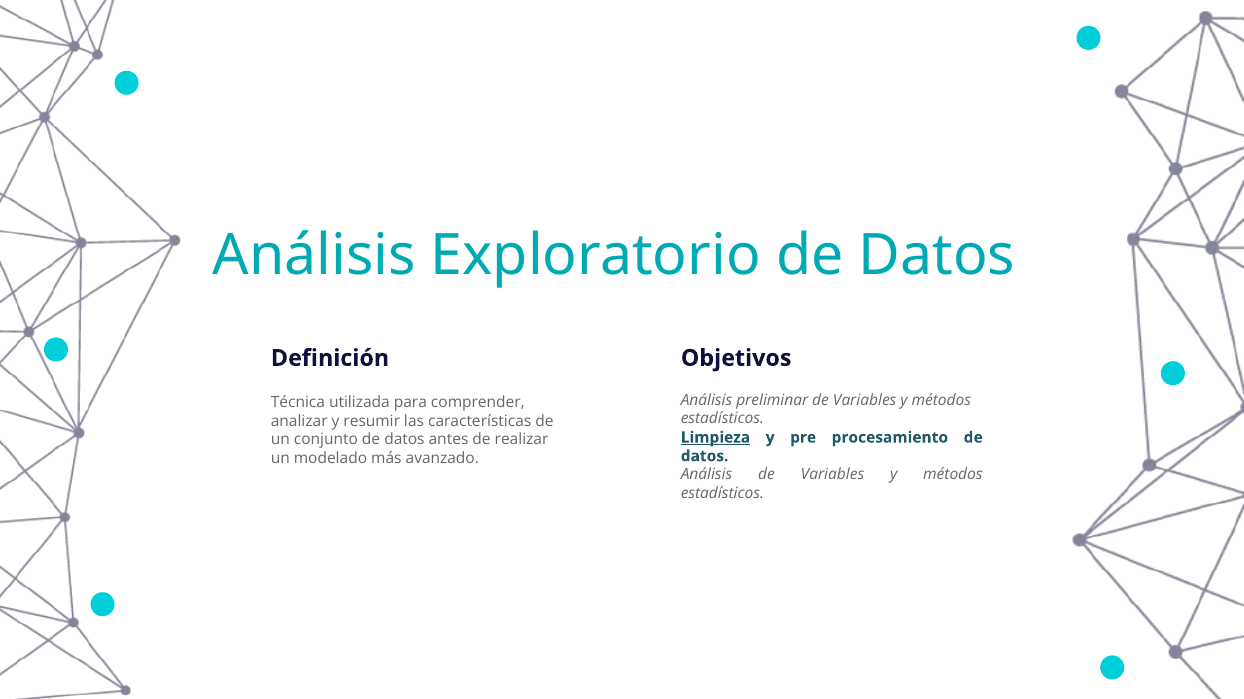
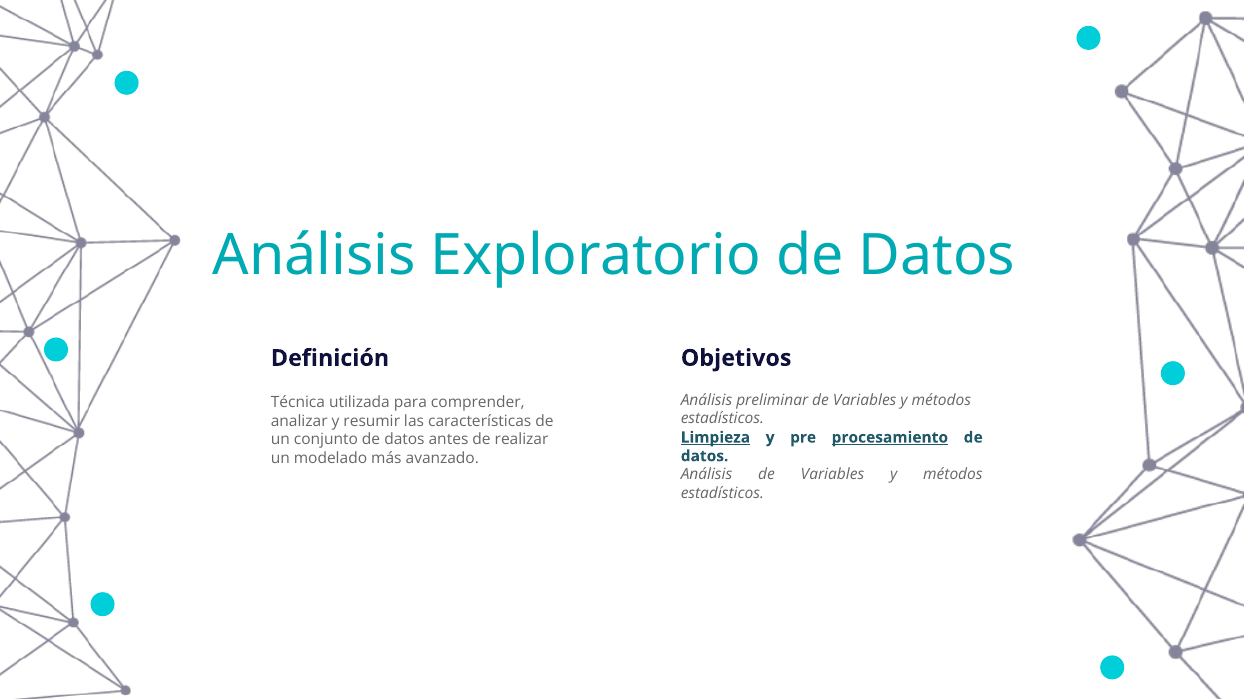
procesamiento underline: none -> present (890, 438)
